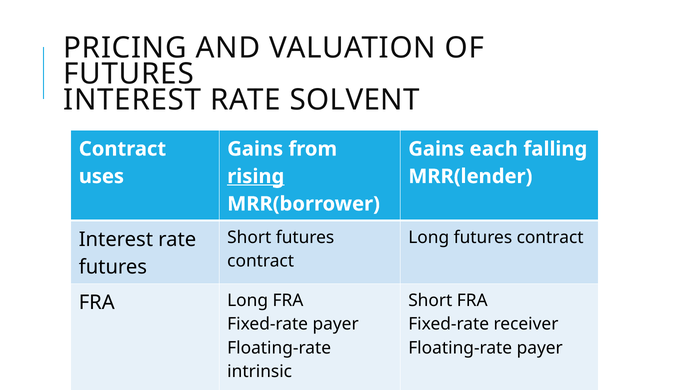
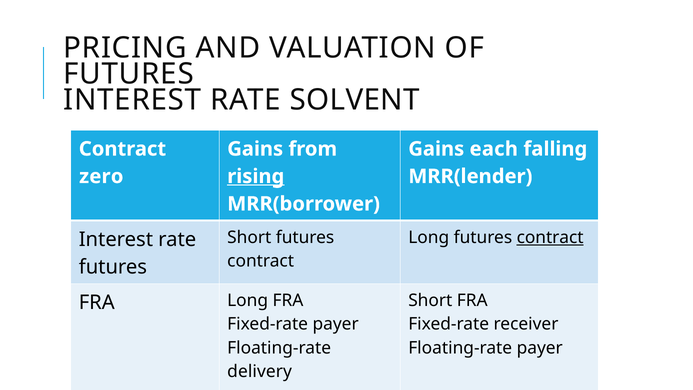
uses: uses -> zero (101, 176)
contract underline: none -> present (550, 237)
intrinsic: intrinsic -> delivery (260, 371)
